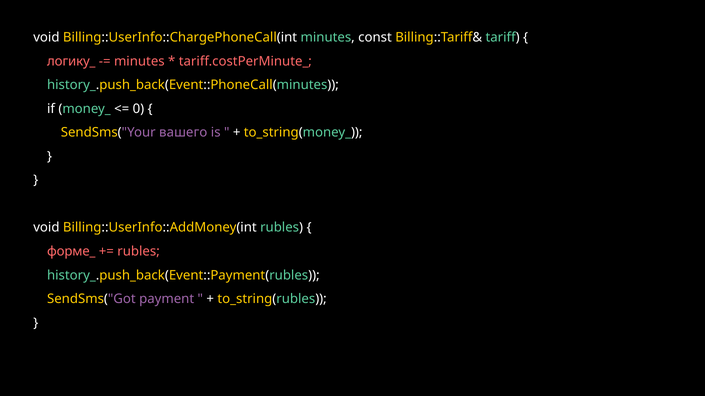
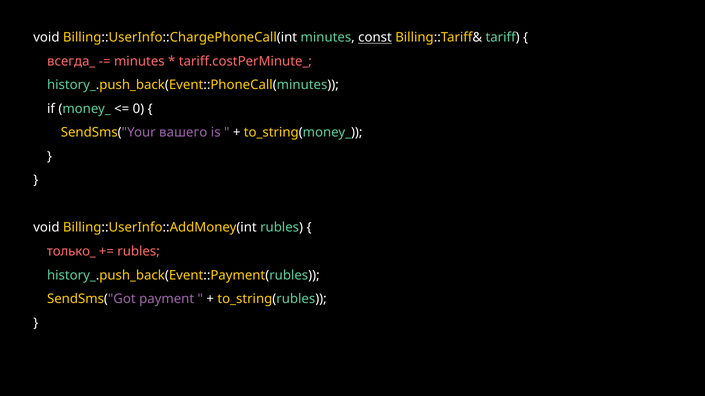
const underline: none -> present (375, 38)
логику_: логику_ -> всегда_ (71, 61)
форме_: форме_ -> только_ (71, 252)
